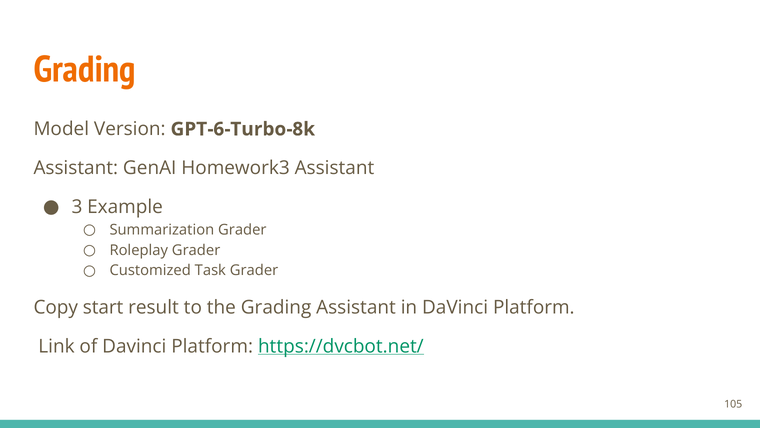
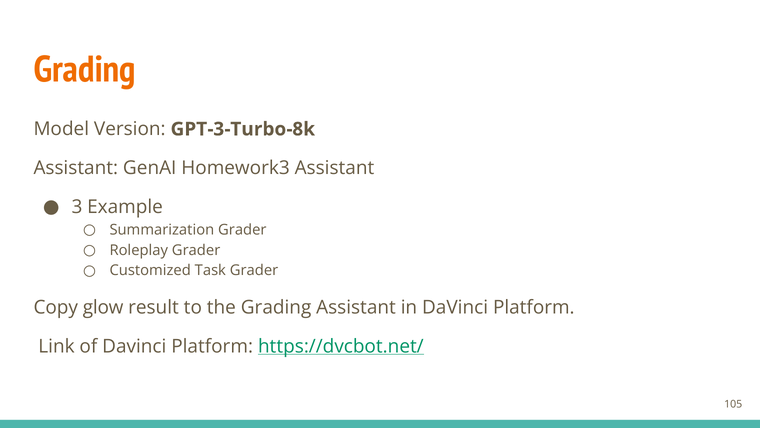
GPT-6-Turbo-8k: GPT-6-Turbo-8k -> GPT-3-Turbo-8k (243, 129)
start: start -> glow (103, 307)
